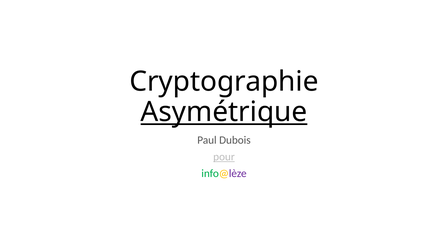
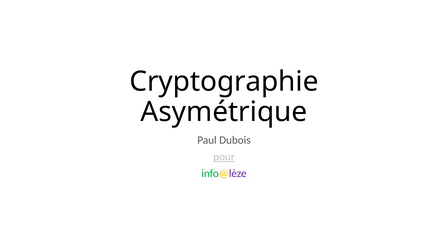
Asymétrique underline: present -> none (224, 112)
